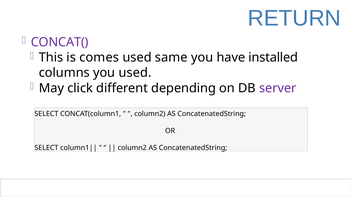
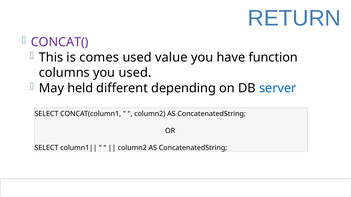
same: same -> value (171, 58)
installed: installed -> function (273, 58)
click: click -> held (80, 88)
server colour: purple -> blue (278, 88)
